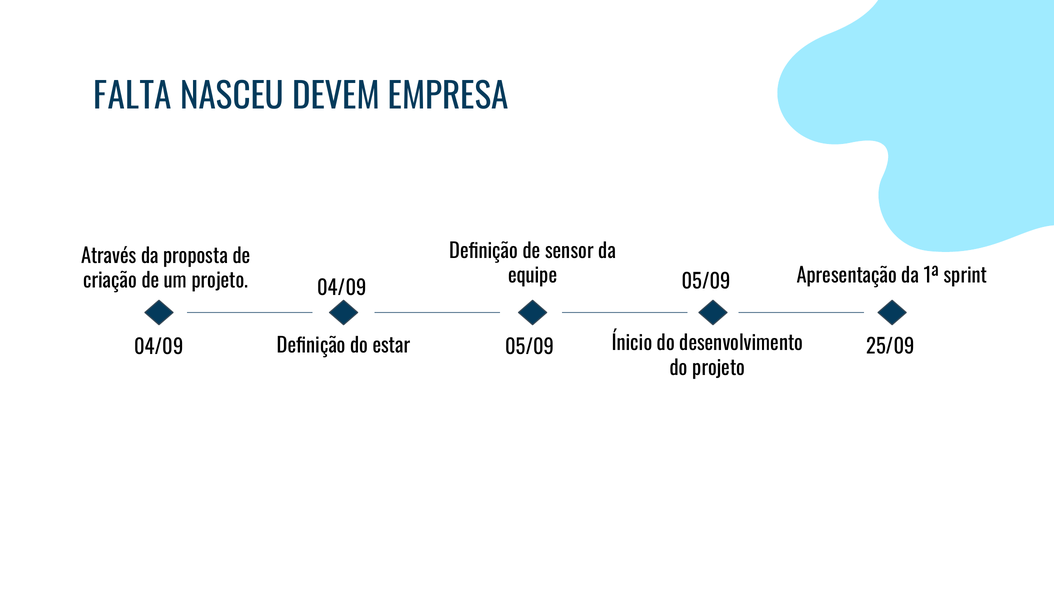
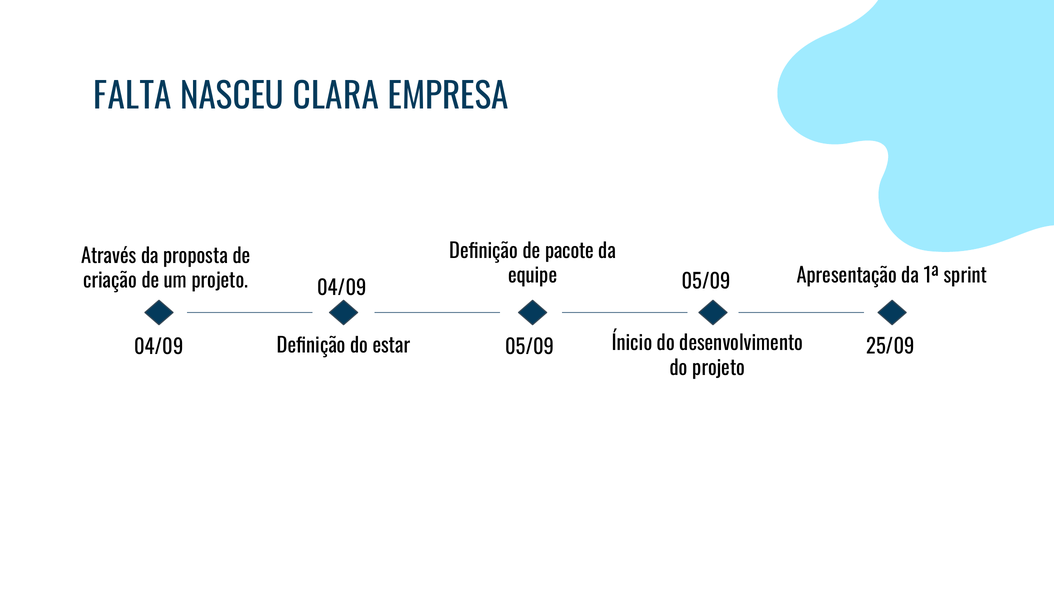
DEVEM: DEVEM -> CLARA (336, 97)
sensor: sensor -> pacote (569, 251)
